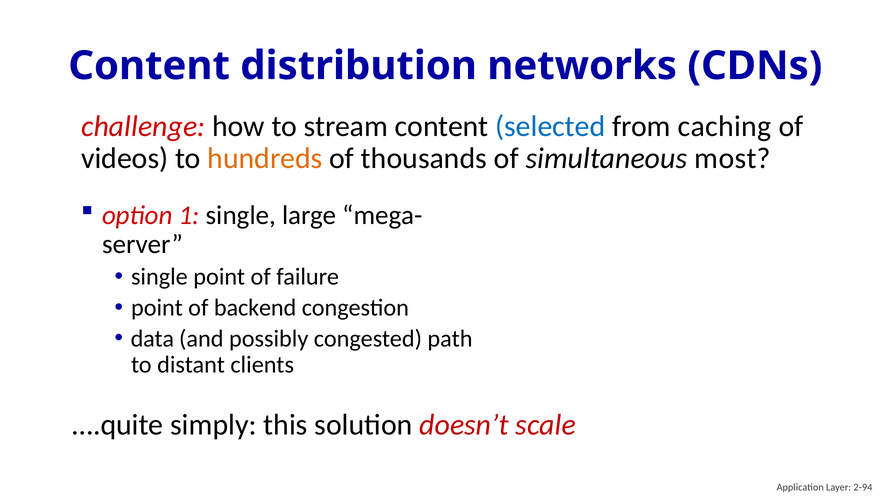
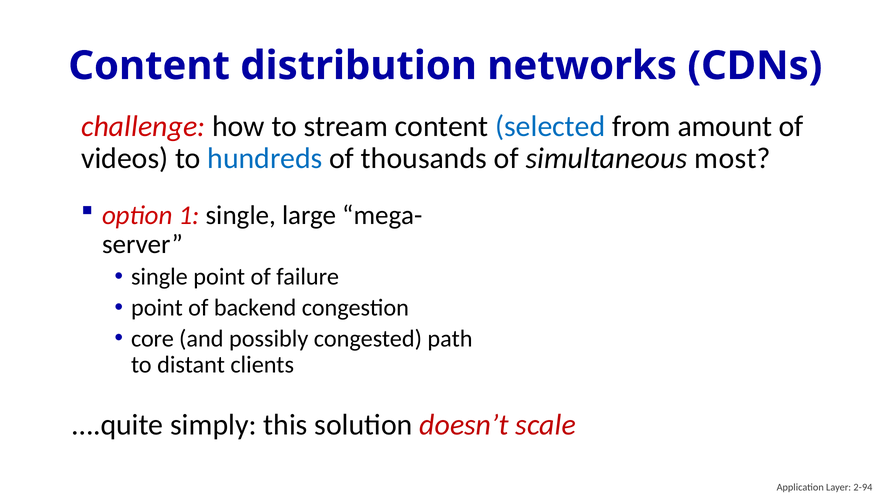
caching: caching -> amount (725, 126)
hundreds colour: orange -> blue (265, 158)
data: data -> core (152, 338)
